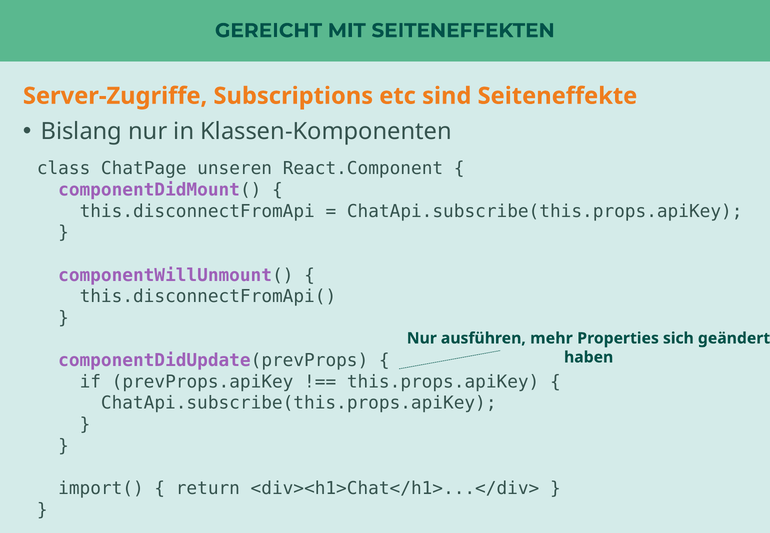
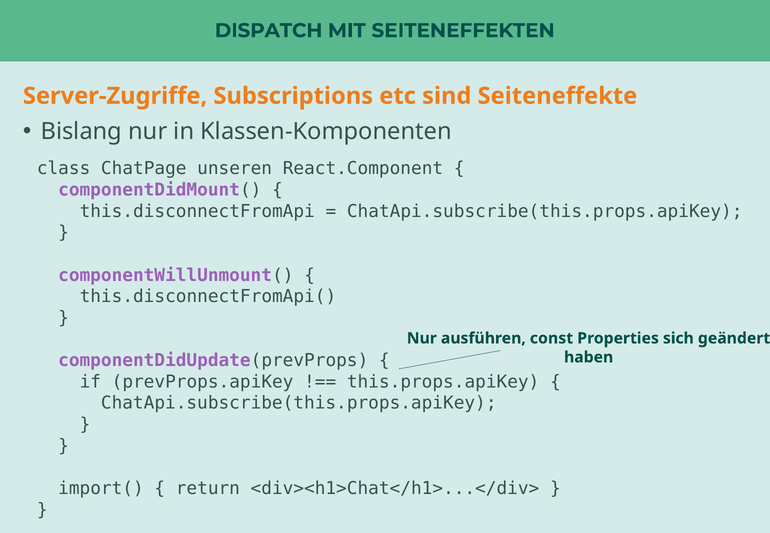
GEREICHT: GEREICHT -> DISPATCH (269, 31)
mehr: mehr -> const (551, 338)
